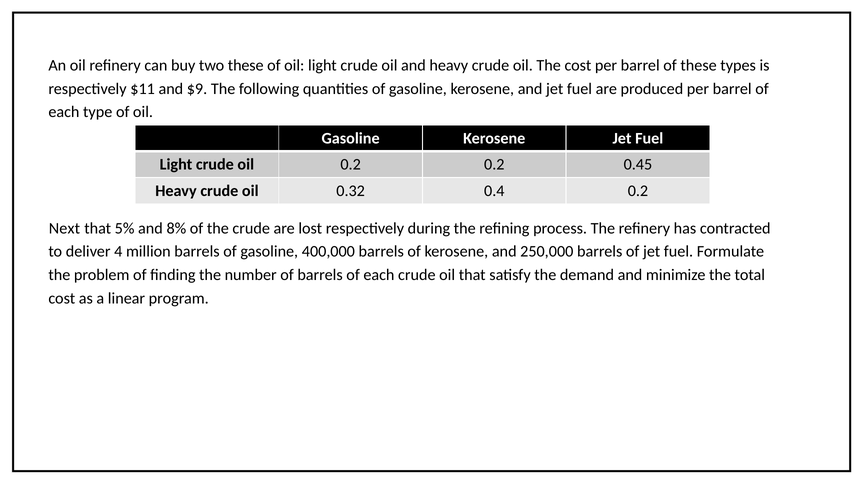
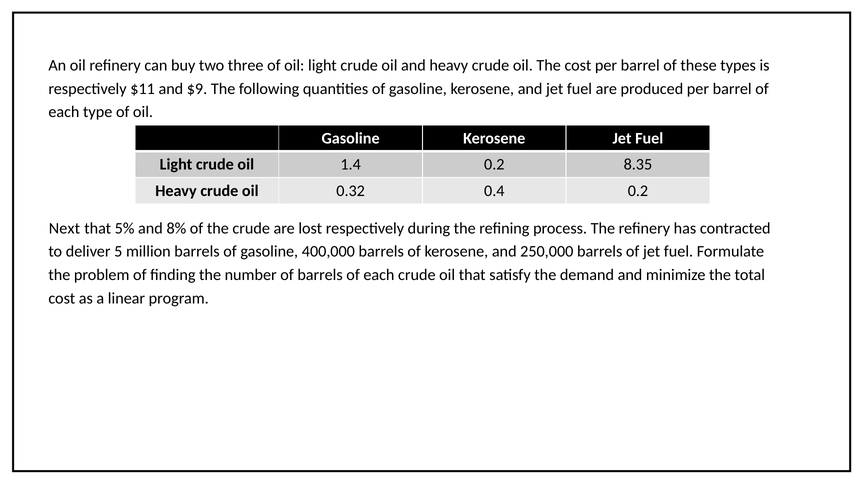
two these: these -> three (246, 65)
oil 0.2: 0.2 -> 1.4 (351, 165)
0.45: 0.45 -> 8.35 (638, 165)
4: 4 -> 5 (118, 252)
